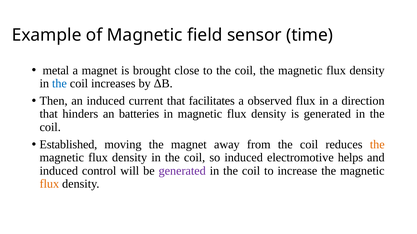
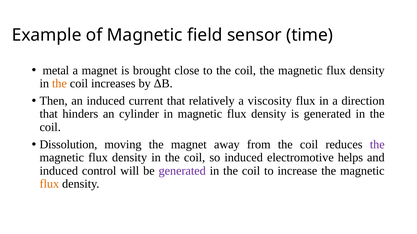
the colour: blue -> orange (59, 84)
facilitates: facilitates -> relatively (212, 101)
observed: observed -> viscosity (270, 101)
batteries: batteries -> cylinder (139, 114)
Established: Established -> Dissolution (68, 145)
the colour: orange -> purple (377, 145)
